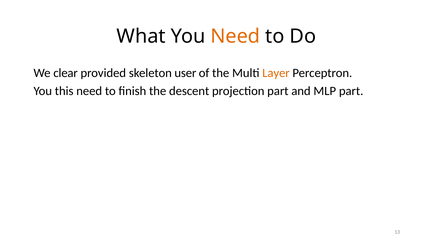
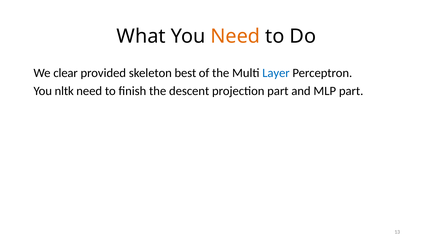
user: user -> best (185, 73)
Layer colour: orange -> blue (276, 73)
this: this -> nltk (64, 91)
